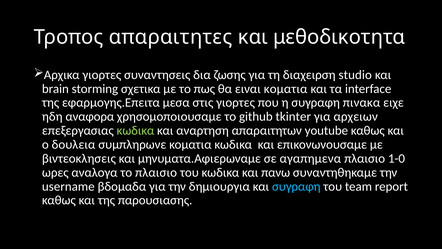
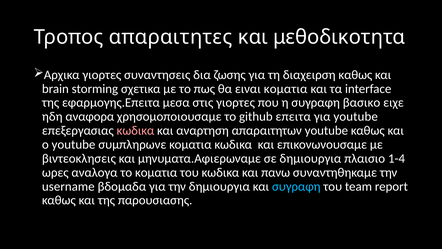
διαχειρση studio: studio -> καθως (355, 75)
πινακα: πινακα -> βασικο (362, 103)
tkinter: tkinter -> επειτα (293, 117)
για αρχειων: αρχειων -> youtube (356, 117)
κωδικα colour: light green -> pink (135, 130)
ο δουλεια: δουλεια -> youtube (74, 144)
σε αγαπημενα: αγαπημενα -> δημιουργια (310, 158)
1-0: 1-0 -> 1-4 (397, 158)
το πλαισιο: πλαισιο -> κοματια (156, 172)
